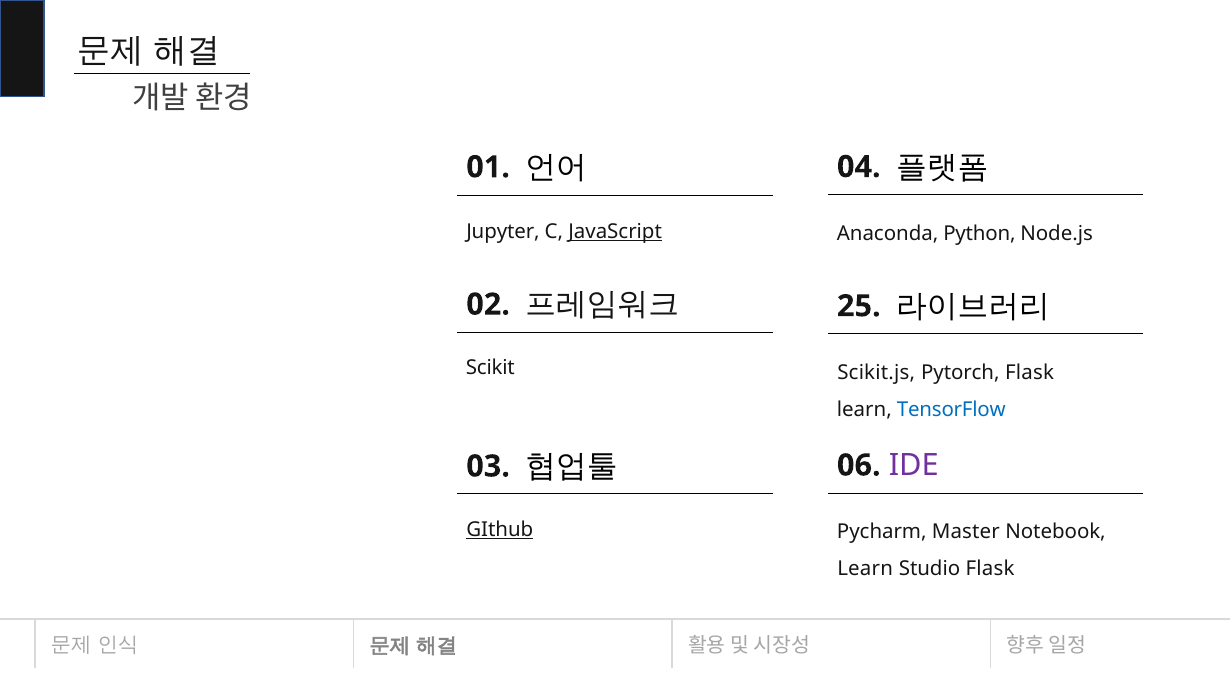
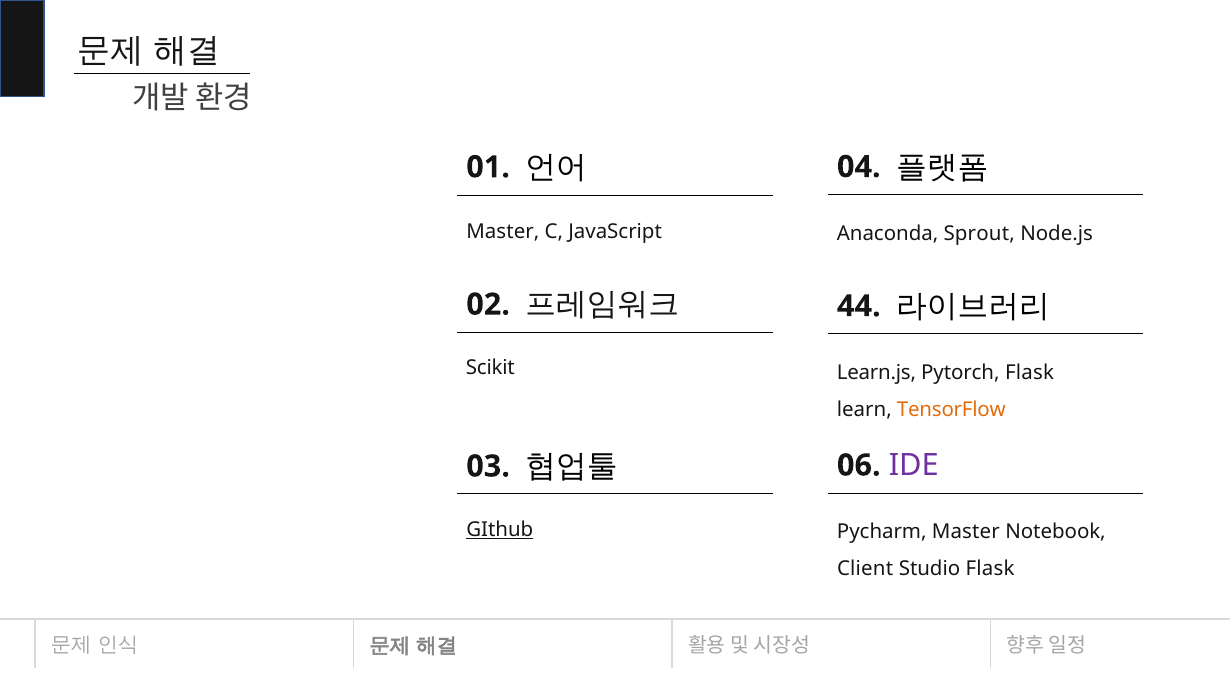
Jupyter: Jupyter -> Master (503, 231)
JavaScript underline: present -> none (615, 231)
Python: Python -> Sprout (979, 233)
25: 25 -> 44 (859, 306)
Scikit.js: Scikit.js -> Learn.js (876, 373)
TensorFlow colour: blue -> orange (951, 409)
Learn: Learn -> Client (865, 569)
